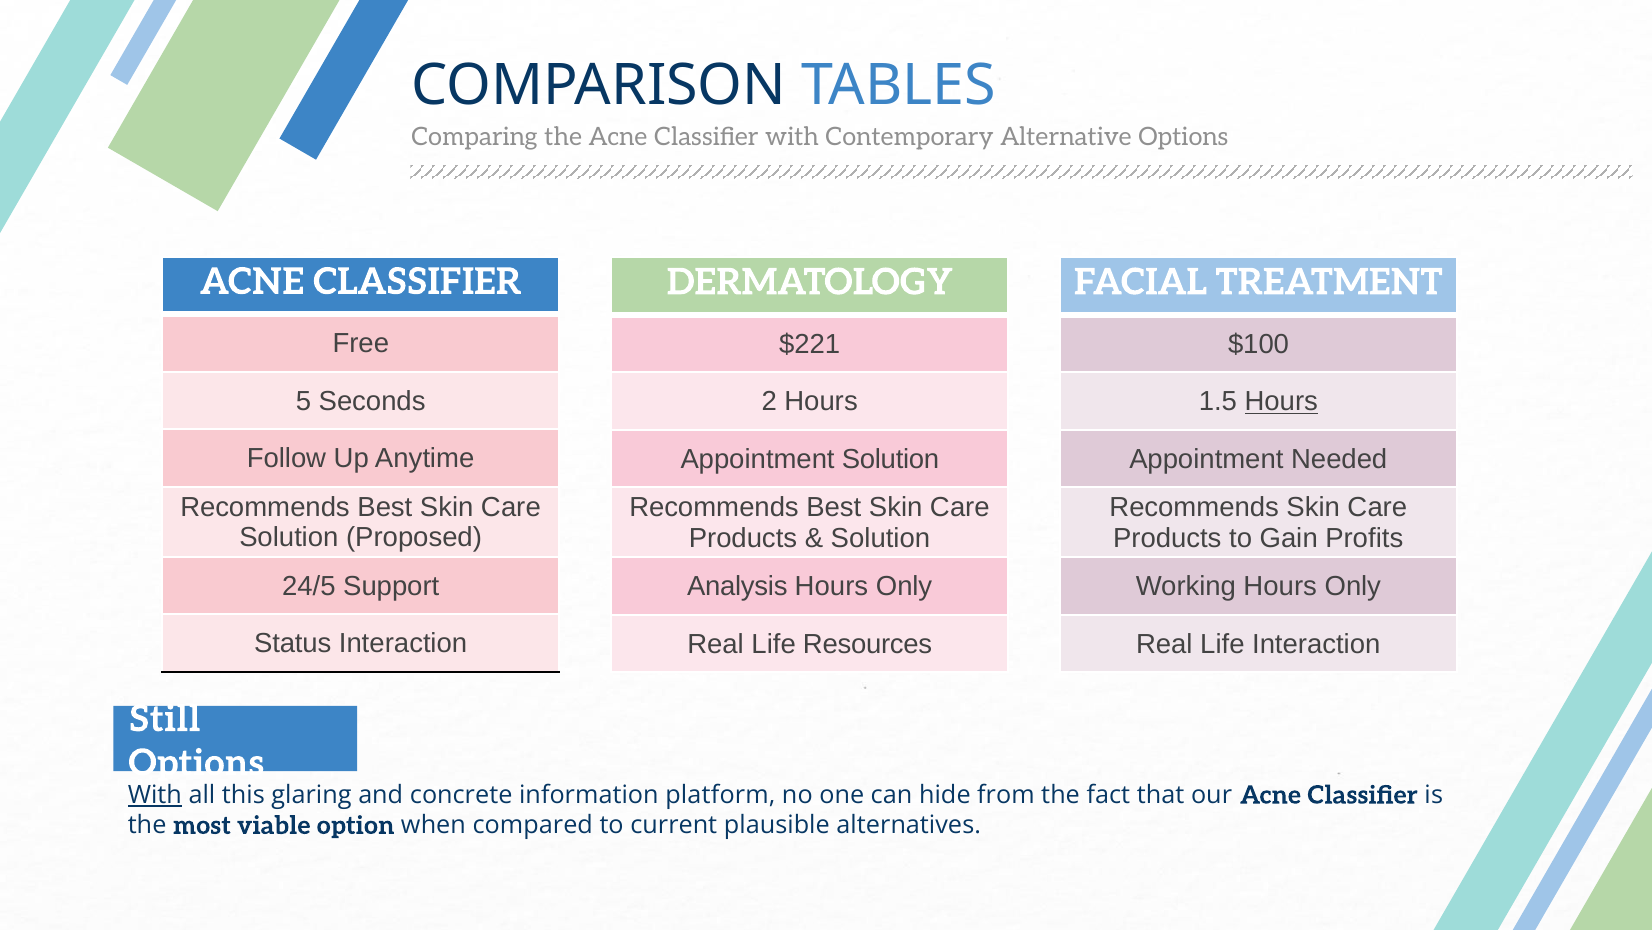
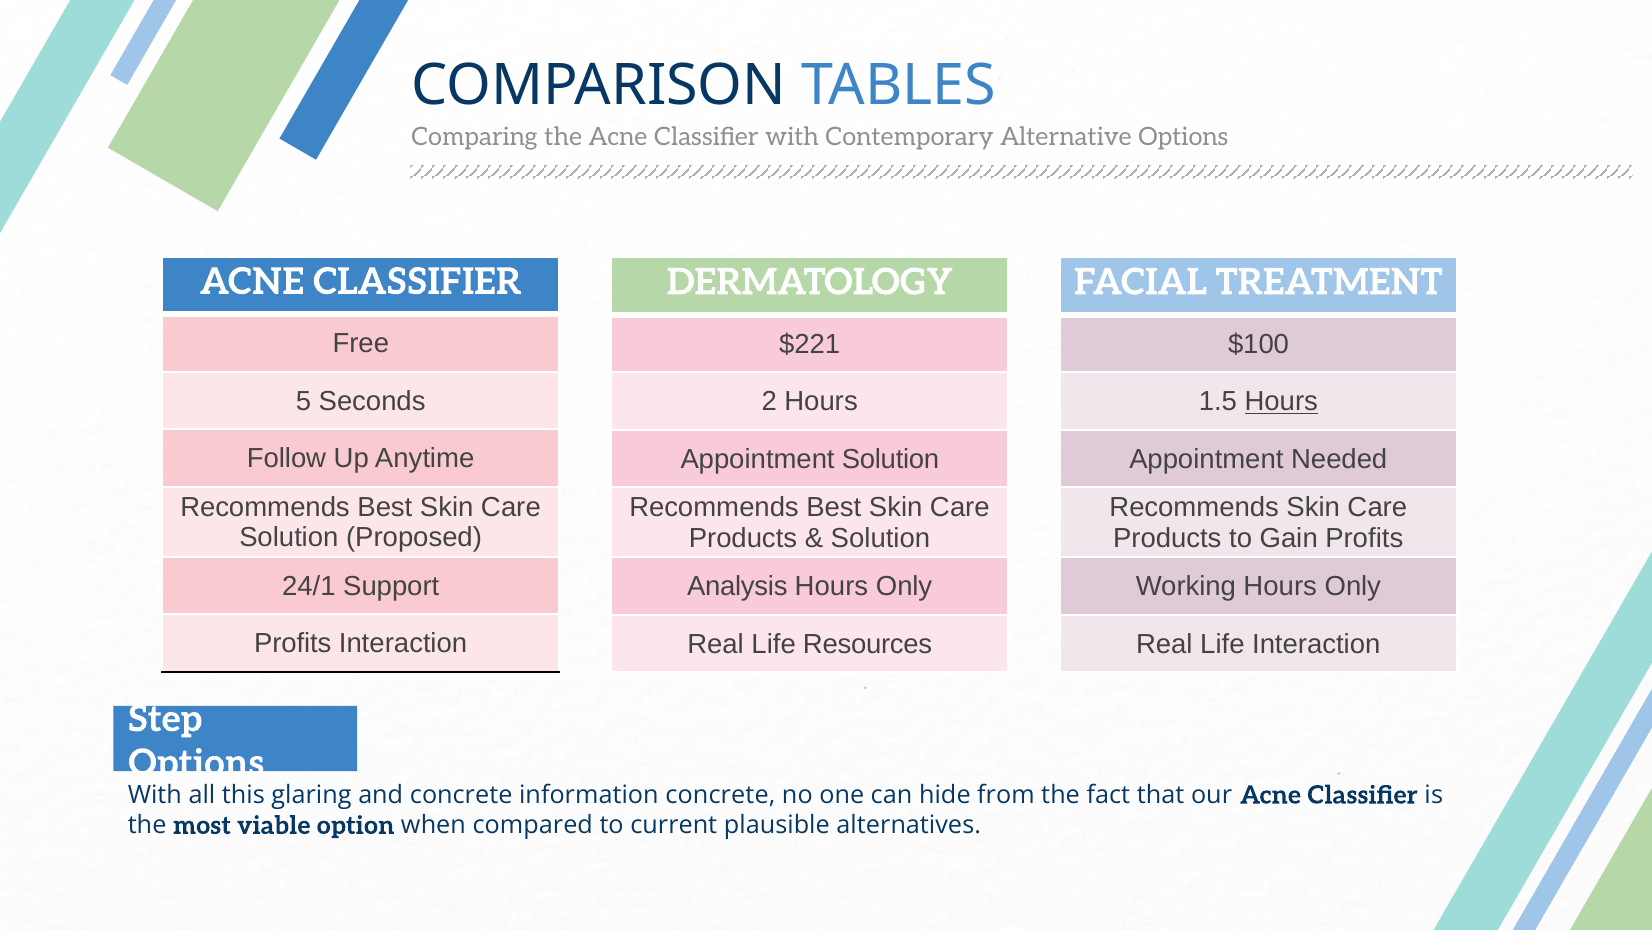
24/5: 24/5 -> 24/1 (309, 586)
Status: Status -> Profits (293, 643)
Still: Still -> Step (165, 718)
With underline: present -> none (155, 795)
information platform: platform -> concrete (720, 795)
